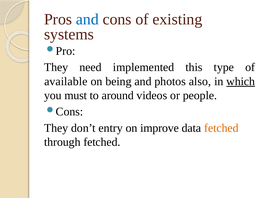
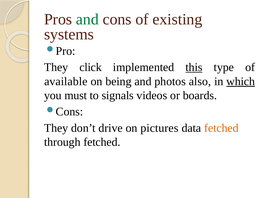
and colour: blue -> green (87, 19)
need: need -> click (91, 67)
this underline: none -> present (194, 67)
around: around -> signals (118, 95)
people: people -> boards (200, 95)
entry: entry -> drive (111, 128)
improve: improve -> pictures (159, 128)
